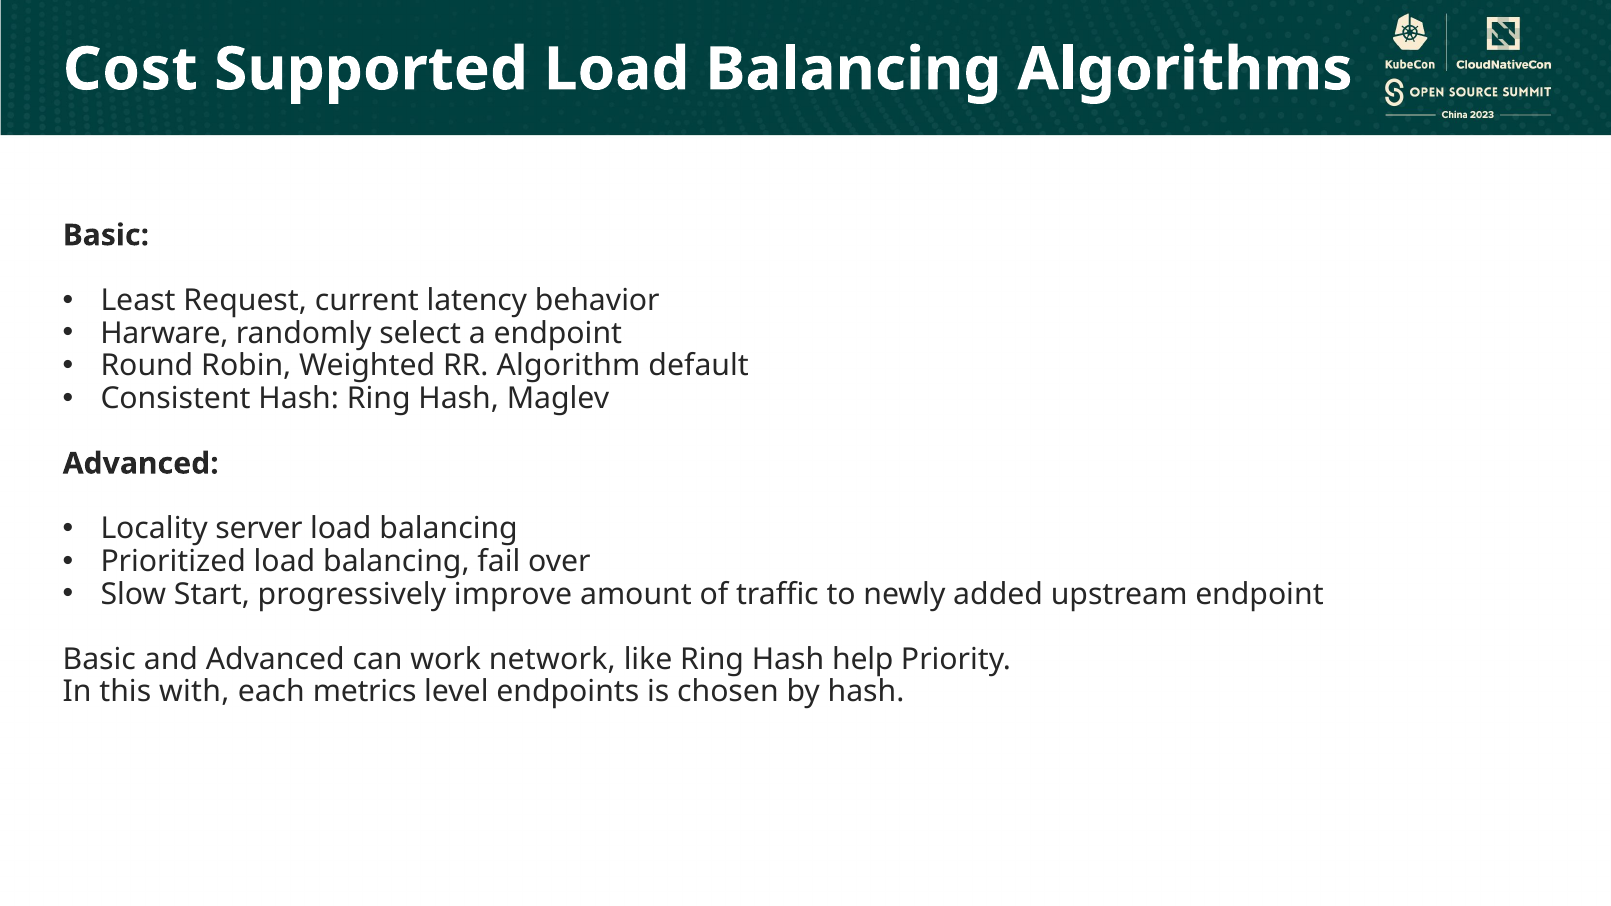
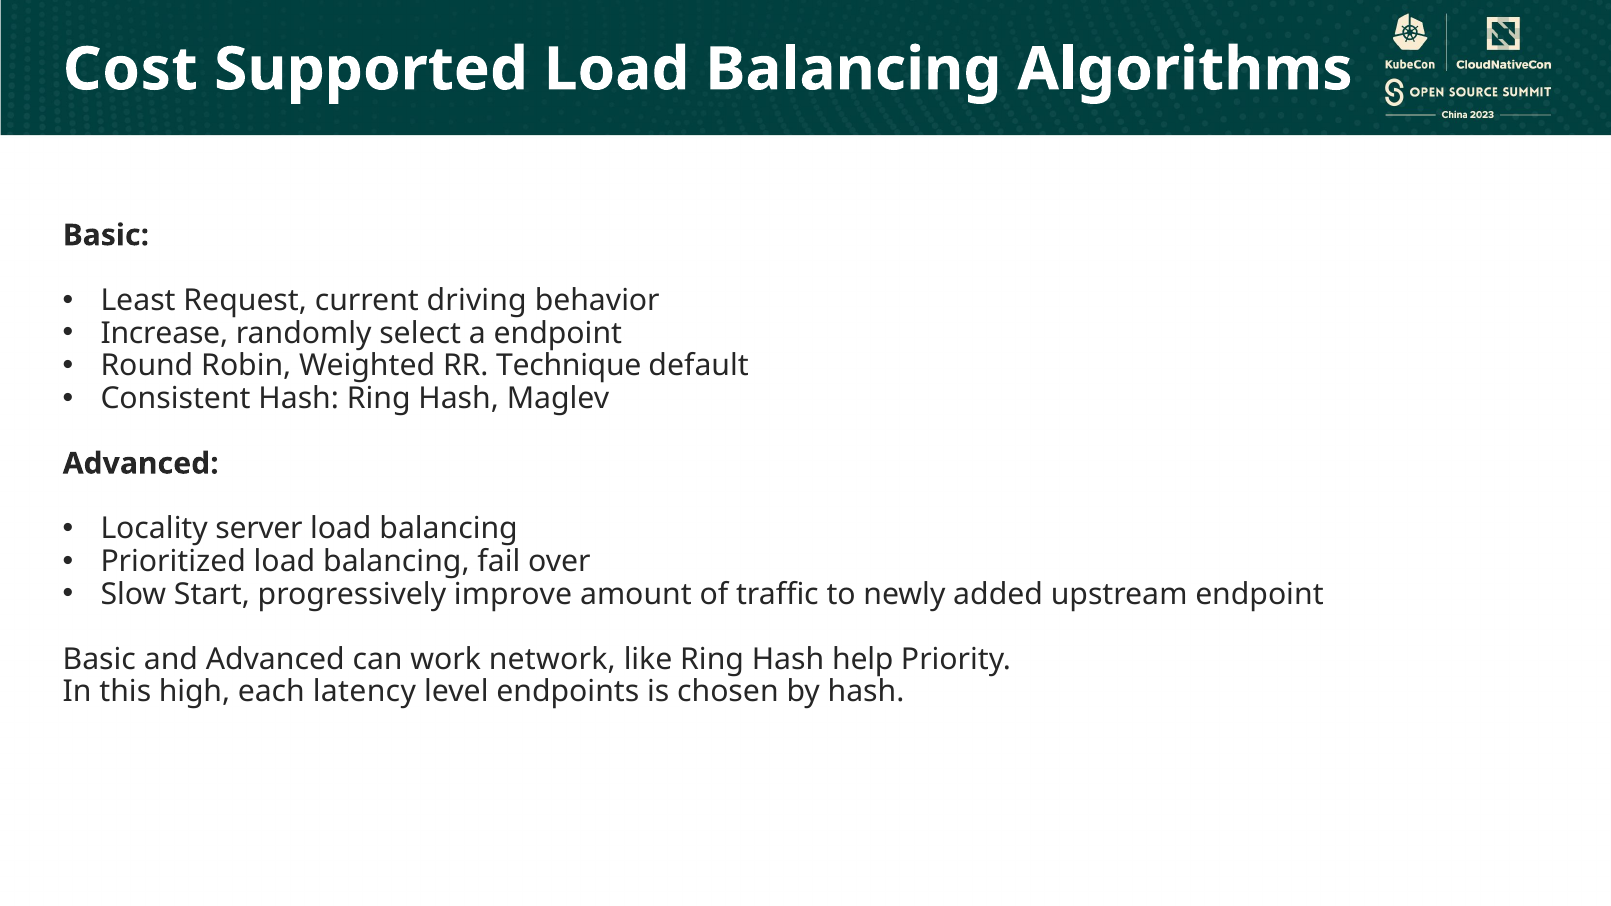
latency: latency -> driving (477, 301)
Harware: Harware -> Increase (164, 333)
Algorithm: Algorithm -> Technique (569, 366)
with: with -> high (194, 692)
metrics: metrics -> latency (364, 692)
